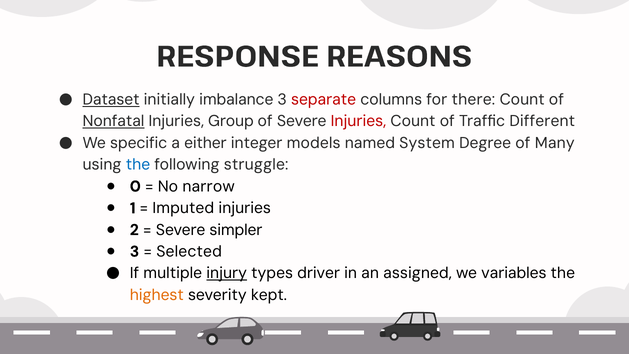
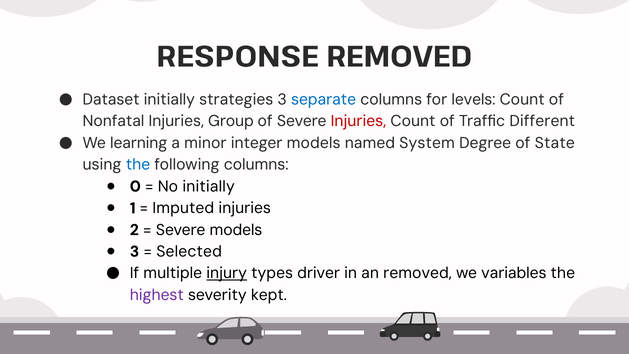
RESPONSE REASONS: REASONS -> REMOVED (399, 57)
Dataset underline: present -> none (111, 100)
imbalance: imbalance -> strategies (236, 100)
separate colour: red -> blue (324, 100)
there: there -> levels (474, 100)
Nonfatal underline: present -> none (113, 121)
specific: specific -> learning (139, 143)
either: either -> minor (205, 143)
Many: Many -> State (555, 143)
following struggle: struggle -> columns (256, 165)
No narrow: narrow -> initially (209, 186)
Severe simpler: simpler -> models (236, 230)
an assigned: assigned -> removed (418, 273)
highest colour: orange -> purple (157, 295)
